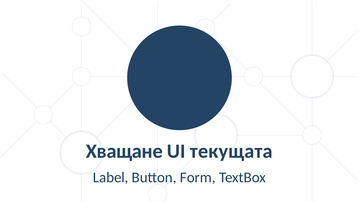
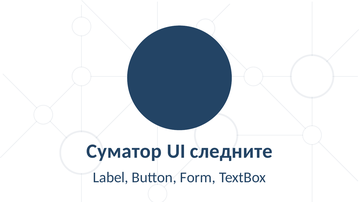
Хващане: Хващане -> Суматор (124, 151)
текущата: текущата -> следните (231, 151)
